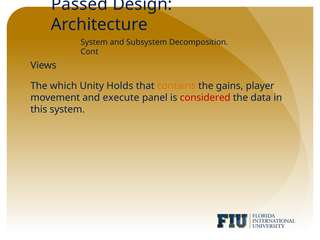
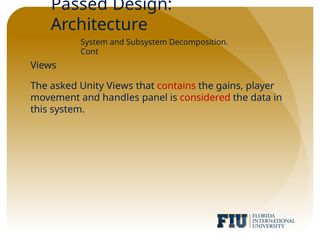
which: which -> asked (64, 86)
Unity Holds: Holds -> Views (120, 86)
contains colour: orange -> red (176, 86)
execute: execute -> handles (121, 98)
